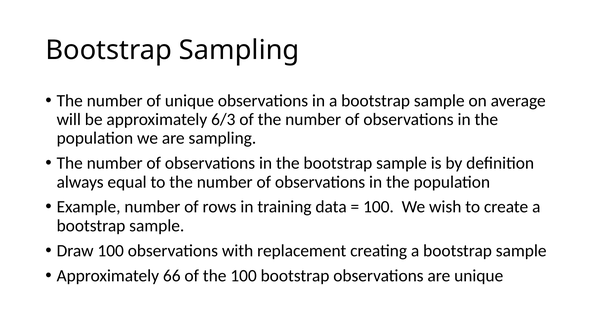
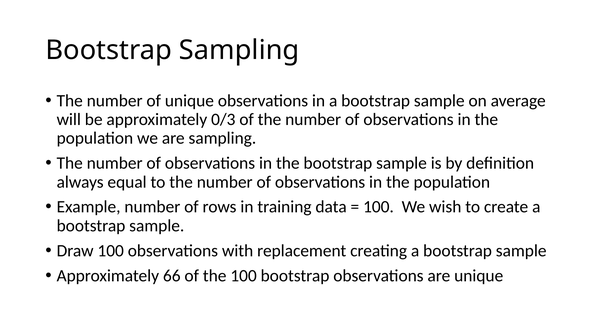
6/3: 6/3 -> 0/3 (223, 120)
